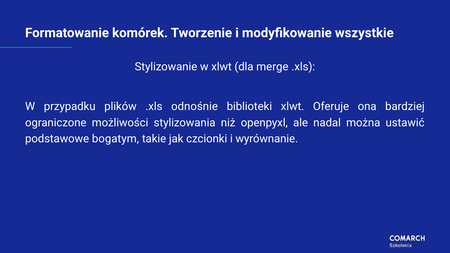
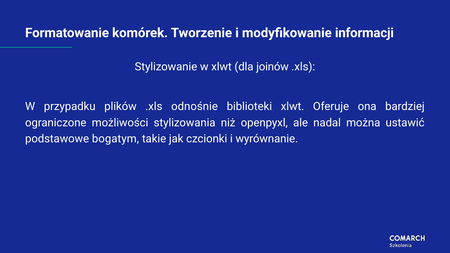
wszystkie: wszystkie -> informacji (364, 33)
merge: merge -> joinów (272, 67)
